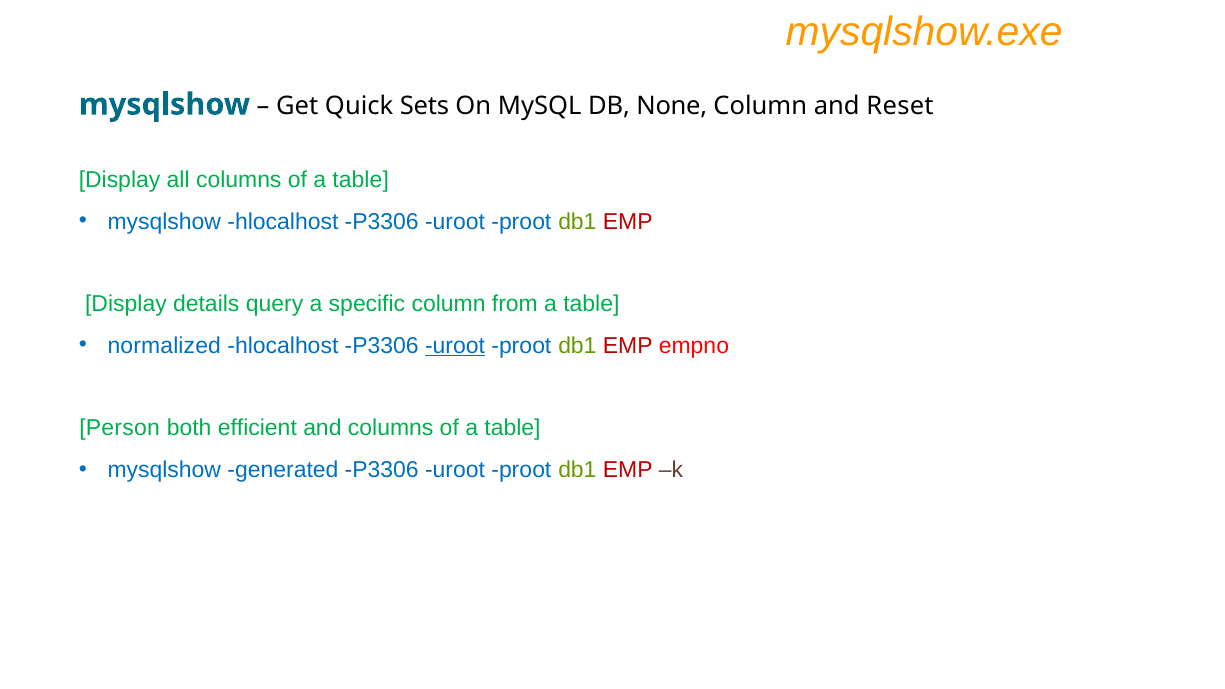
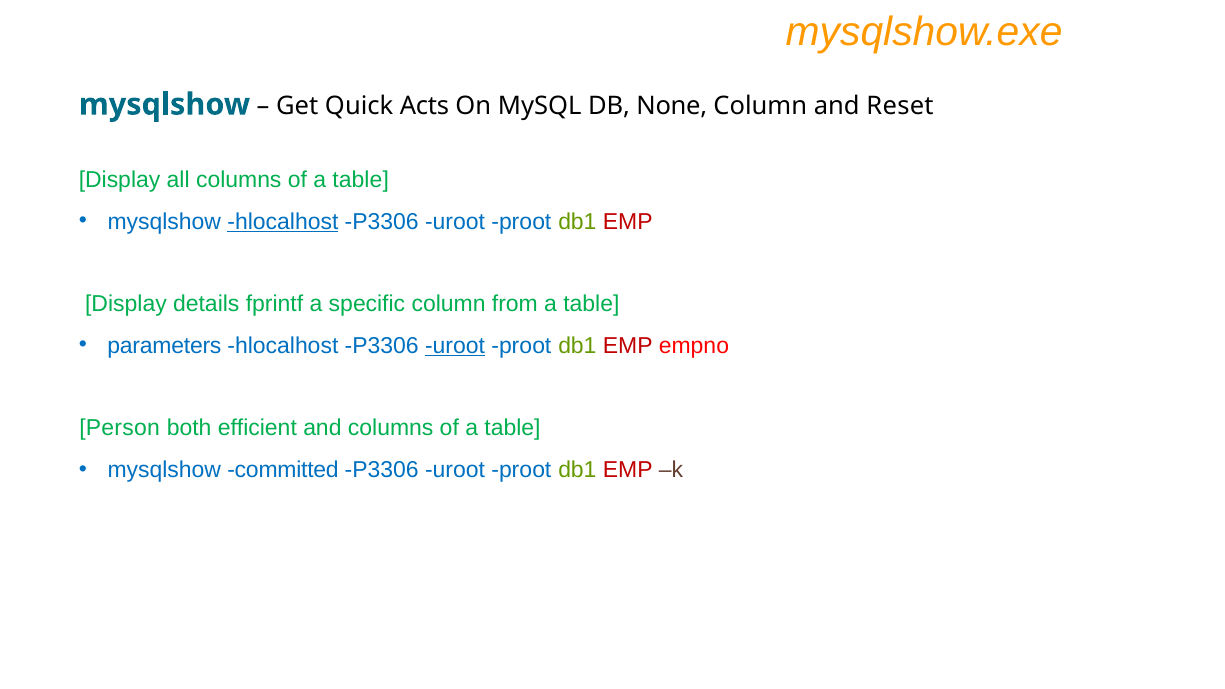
Sets: Sets -> Acts (425, 106)
hlocalhost underline: none -> present (283, 222)
query: query -> fprintf (274, 304)
normalized: normalized -> parameters (164, 346)
generated: generated -> committed (283, 470)
